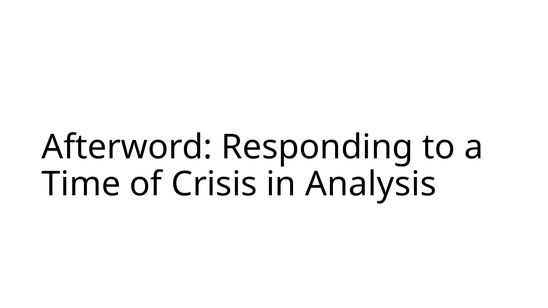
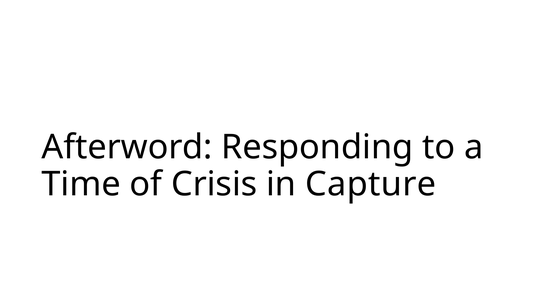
Analysis: Analysis -> Capture (371, 184)
